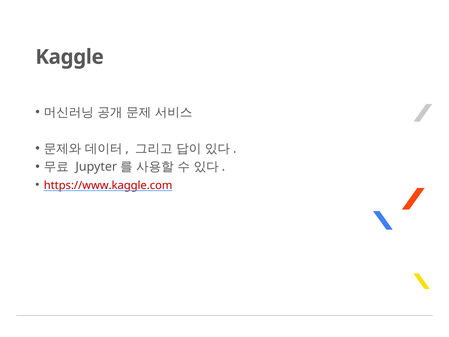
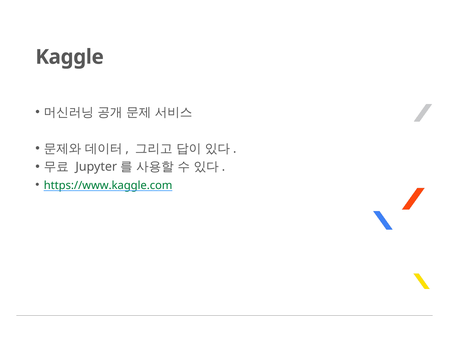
https://www.kaggle.com colour: red -> green (108, 185)
